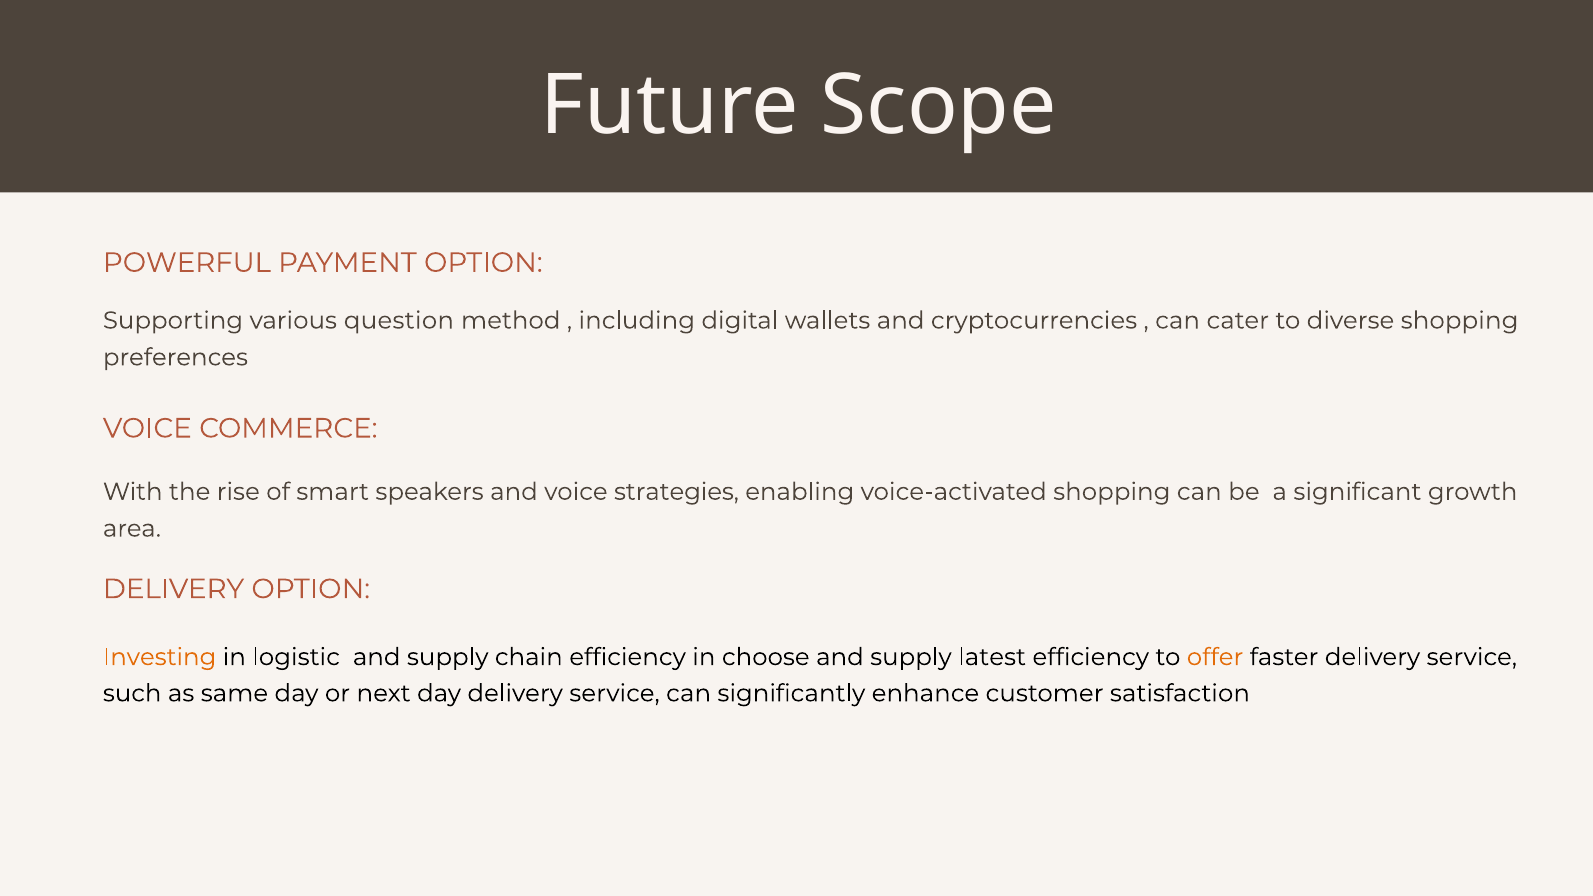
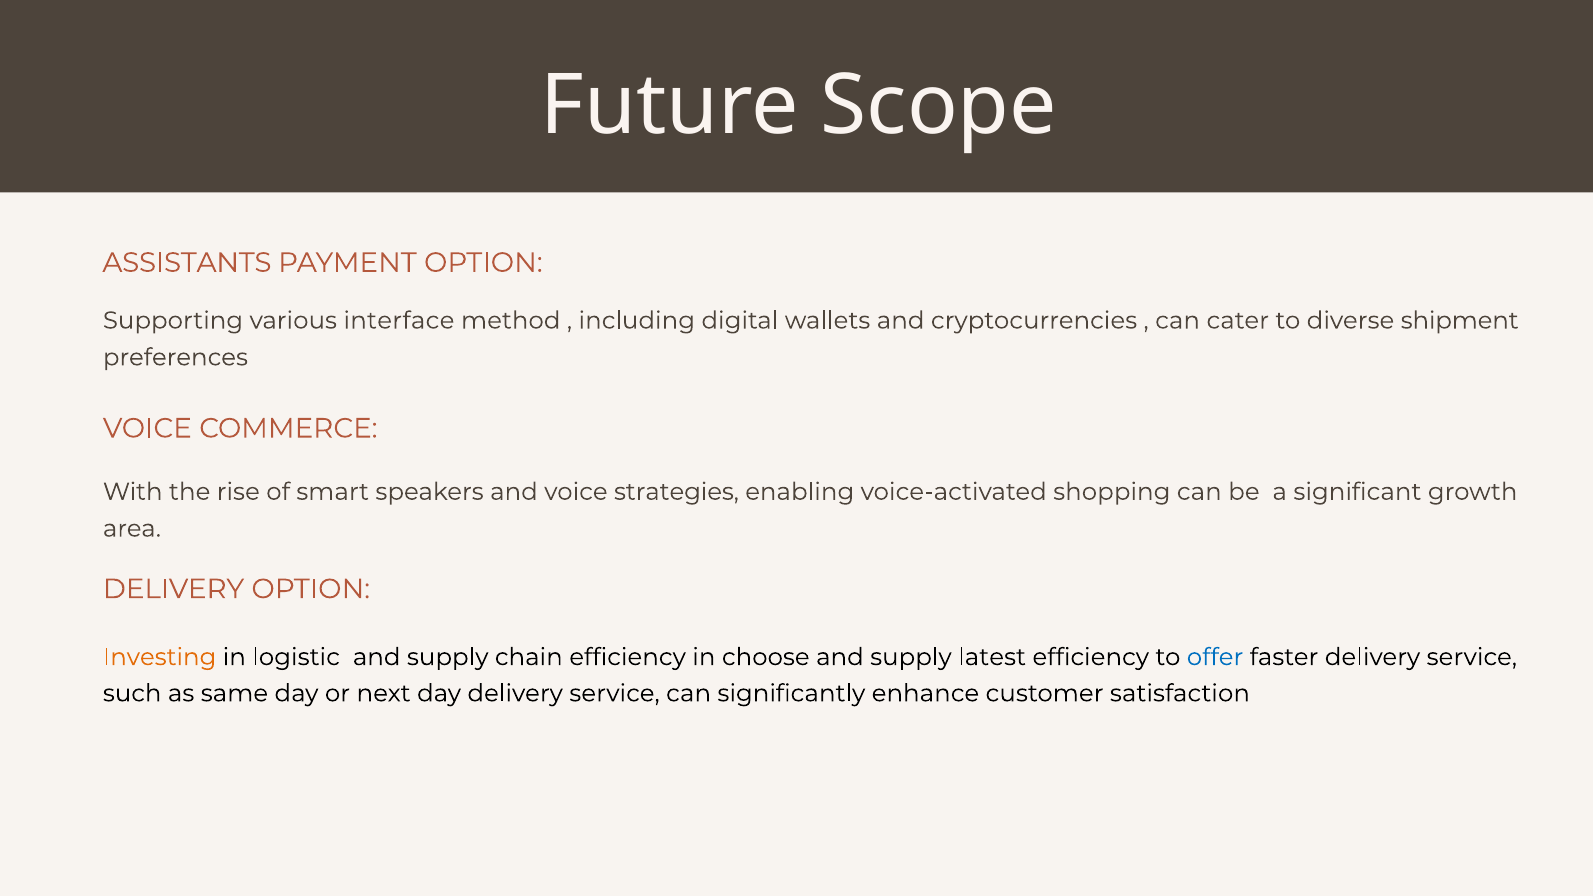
POWERFUL: POWERFUL -> ASSISTANTS (187, 263)
question: question -> interface (399, 321)
diverse shopping: shopping -> shipment (1460, 321)
offer colour: orange -> blue (1215, 657)
